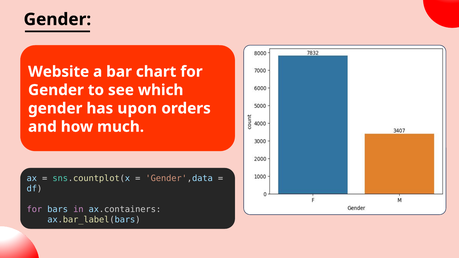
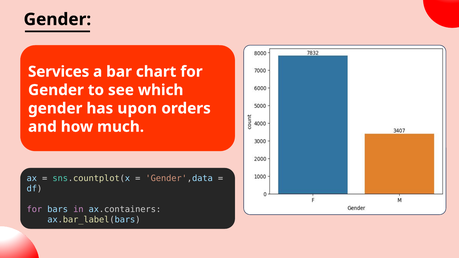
Website: Website -> Services (59, 72)
